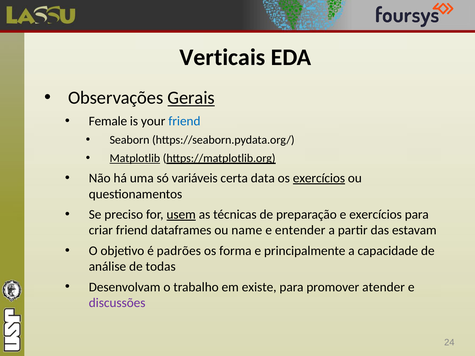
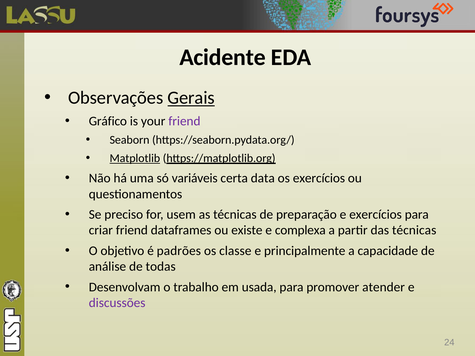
Verticais: Verticais -> Acidente (223, 57)
Female: Female -> Gráfico (108, 121)
friend colour: blue -> purple (184, 121)
exercícios underline: present -> none (319, 178)
usem underline: present -> none (181, 215)
name: name -> existe (247, 230)
entender: entender -> complexa (300, 230)
das estavam: estavam -> técnicas (414, 230)
forma: forma -> classe (235, 251)
existe: existe -> usada (259, 287)
